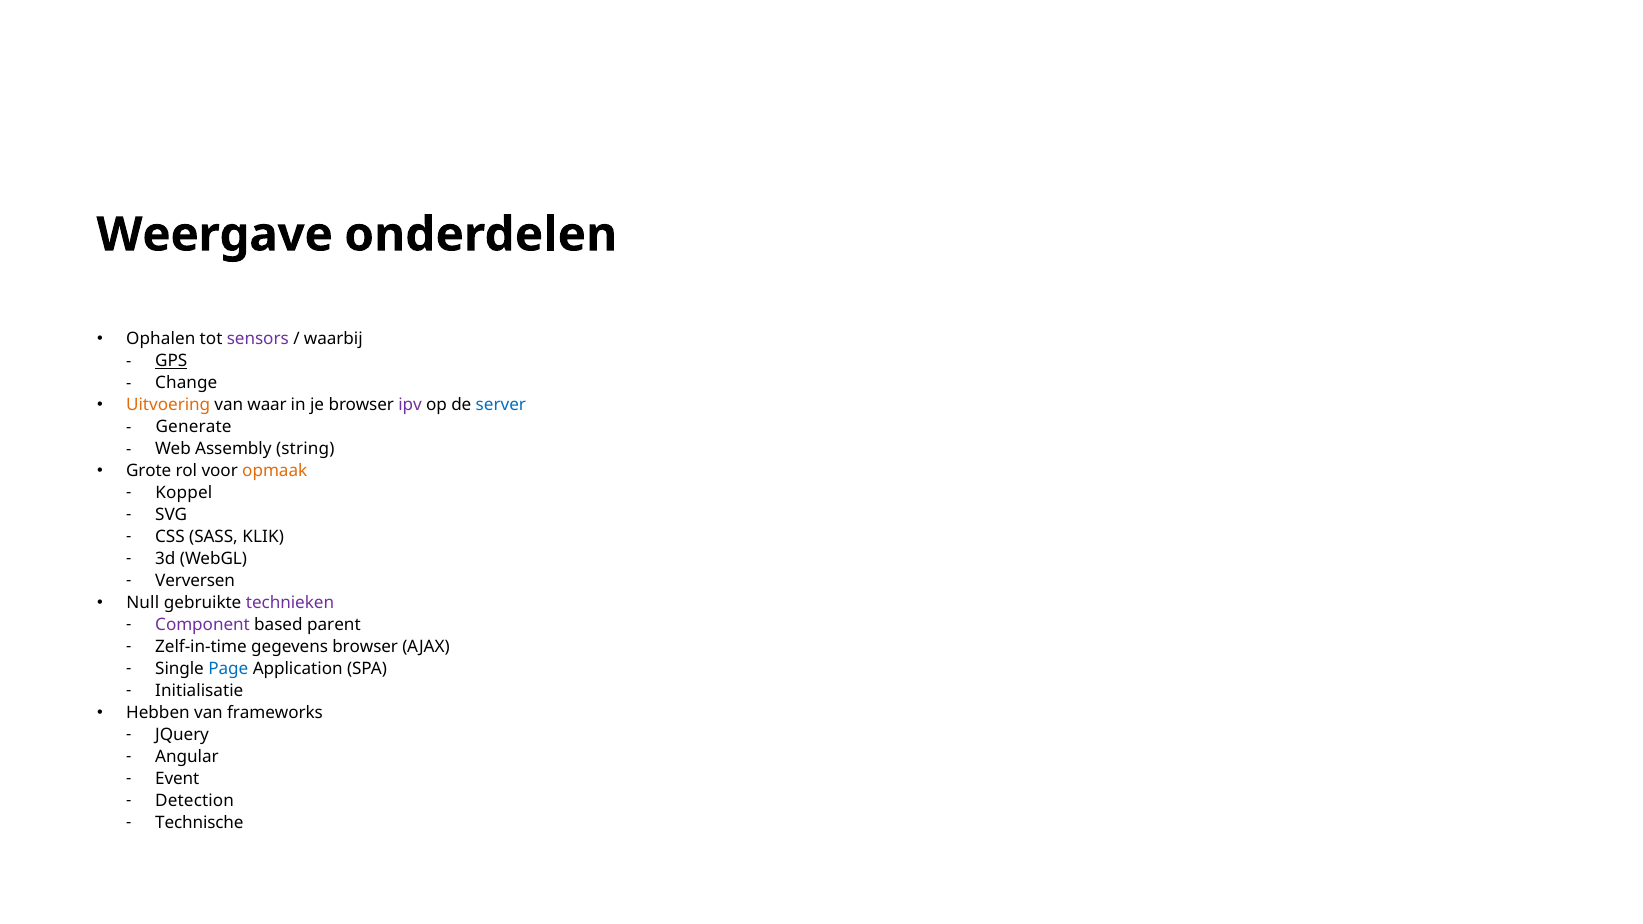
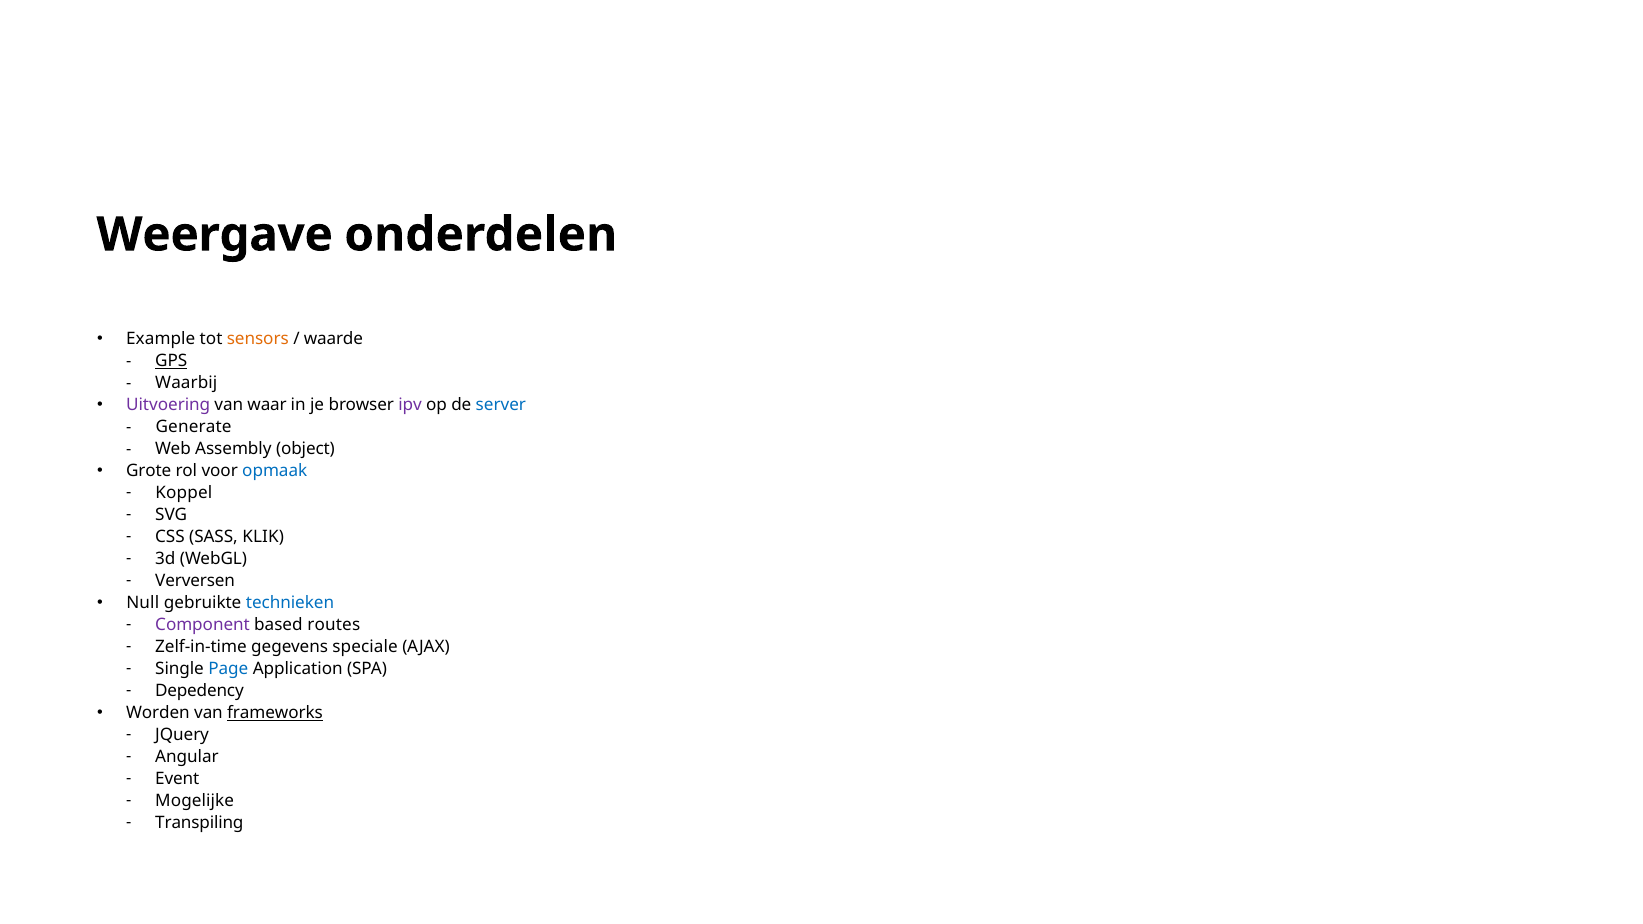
Ophalen: Ophalen -> Example (161, 339)
sensors colour: purple -> orange (258, 339)
waarbij: waarbij -> waarde (333, 339)
Change: Change -> Waarbij (186, 383)
Uitvoering colour: orange -> purple (168, 405)
string: string -> object (305, 449)
opmaak colour: orange -> blue (275, 471)
technieken colour: purple -> blue (290, 603)
parent: parent -> routes (334, 625)
gegevens browser: browser -> speciale (365, 647)
Initialisatie: Initialisatie -> Depedency (199, 691)
Hebben: Hebben -> Worden (158, 713)
frameworks underline: none -> present (275, 713)
Detection: Detection -> Mogelijke (195, 801)
Technische: Technische -> Transpiling (199, 823)
